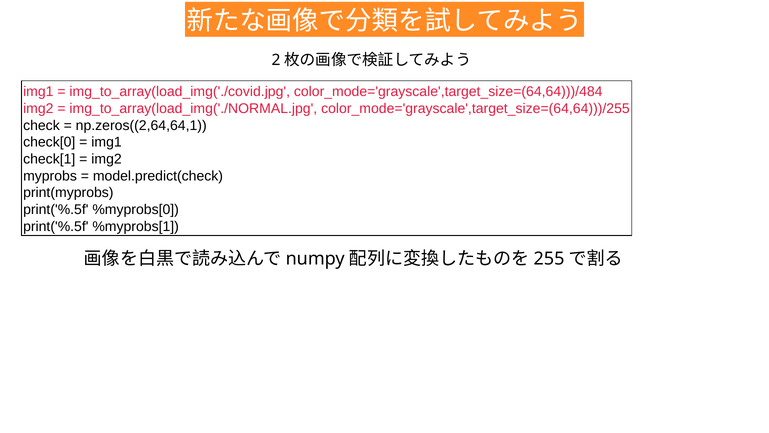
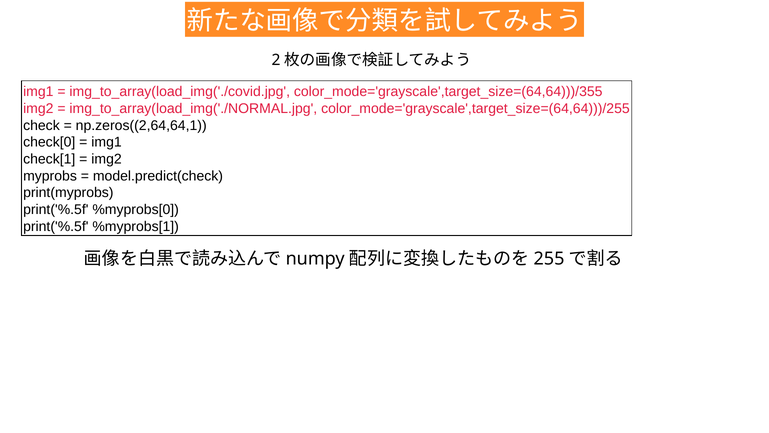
color_mode='grayscale',target_size=(64,64)))/484: color_mode='grayscale',target_size=(64,64)))/484 -> color_mode='grayscale',target_size=(64,64)))/355 (448, 92)
